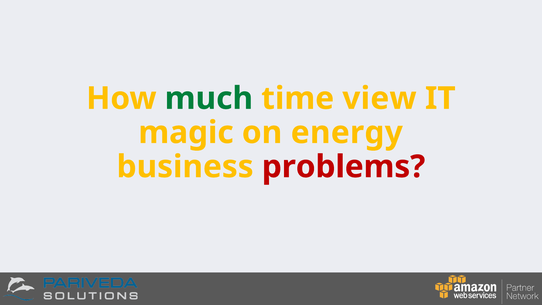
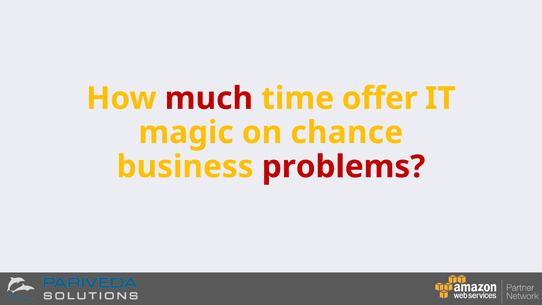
much colour: green -> red (209, 98)
view: view -> offer (380, 98)
energy: energy -> chance (347, 133)
